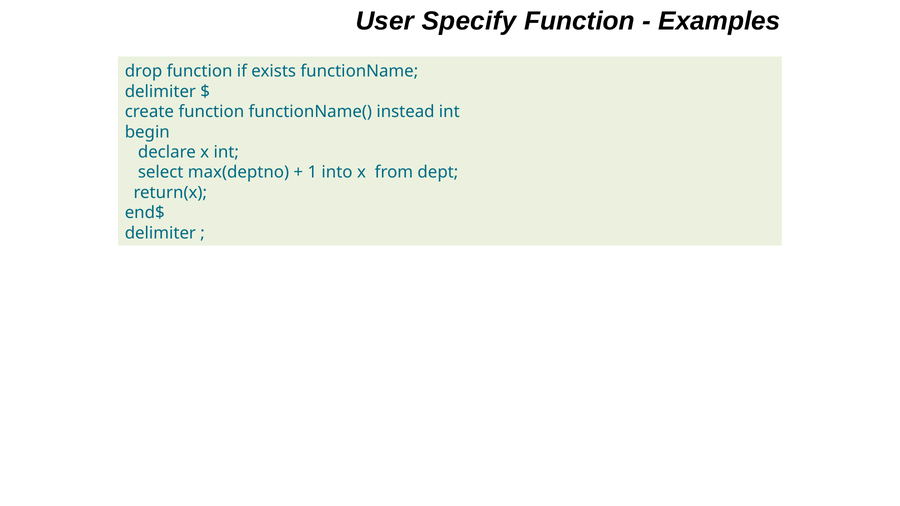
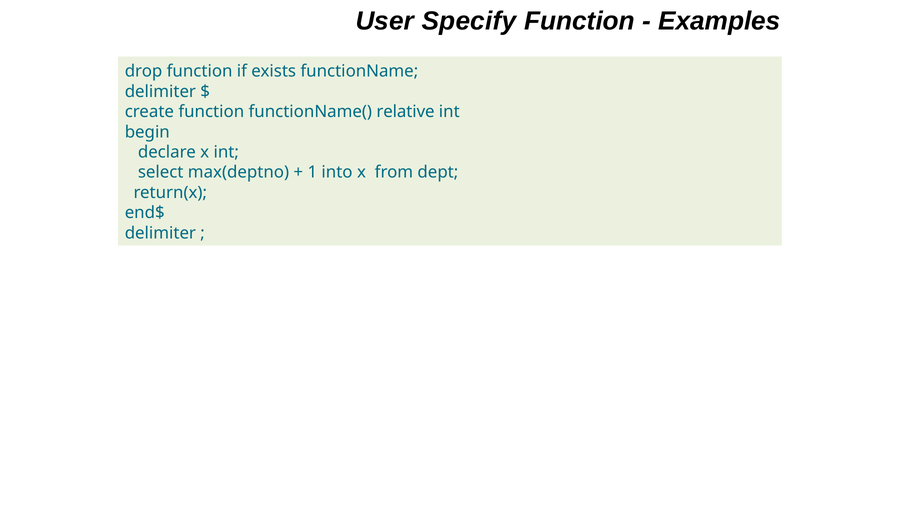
instead: instead -> relative (406, 112)
